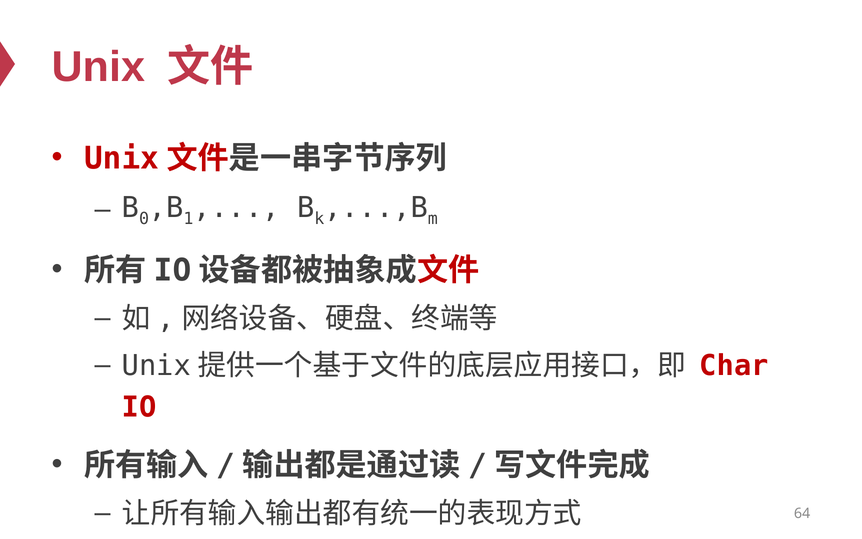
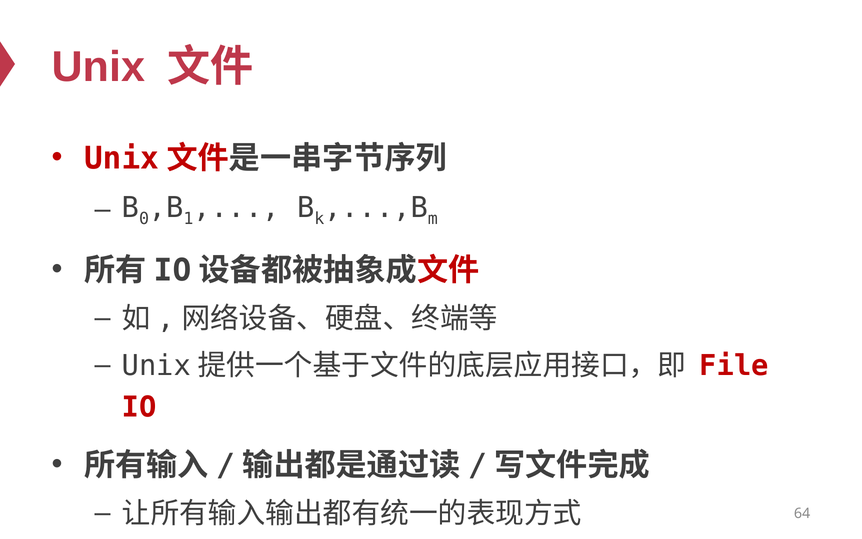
Char: Char -> File (734, 366)
